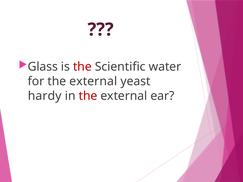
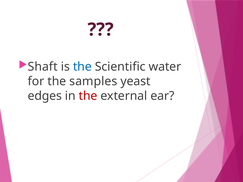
Glass: Glass -> Shaft (43, 67)
the colour: red -> blue (82, 67)
for the external: external -> samples (93, 81)
hardy: hardy -> edges (45, 96)
